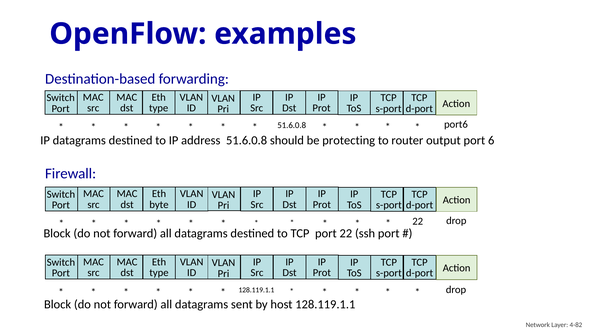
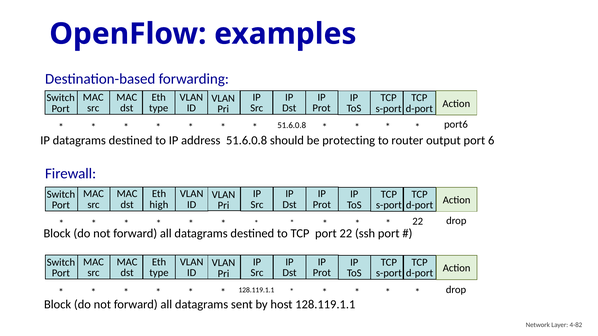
byte: byte -> high (159, 205)
